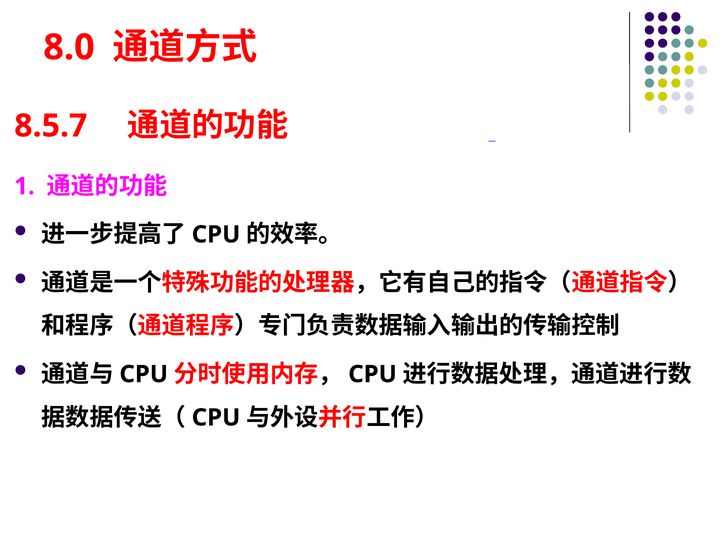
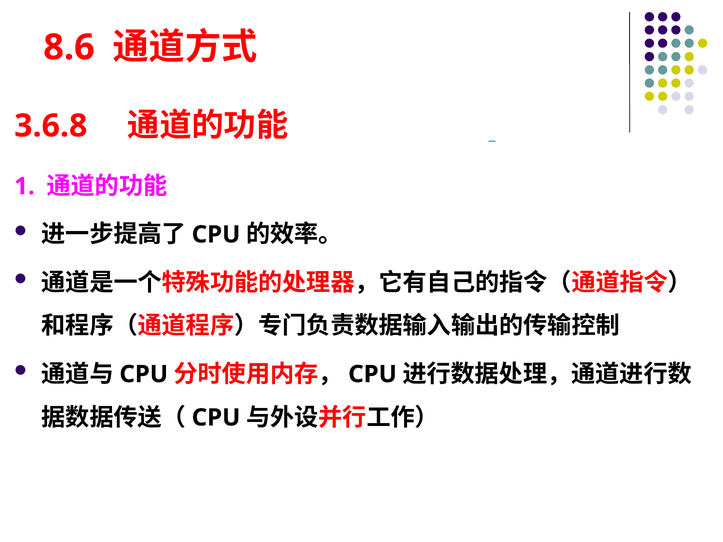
8.0: 8.0 -> 8.6 (69, 47)
8.5.7: 8.5.7 -> 3.6.8 (51, 126)
